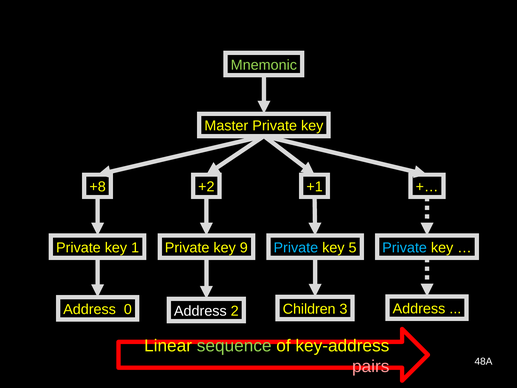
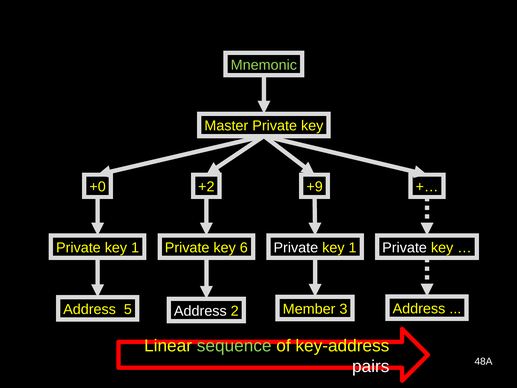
+8: +8 -> +0 (98, 187)
+1: +1 -> +9 (315, 187)
9: 9 -> 6 (244, 248)
Private colour: light blue -> white (296, 248)
5: 5 -> 1 (353, 248)
Private colour: light blue -> white (405, 248)
Children: Children -> Member (309, 309)
0: 0 -> 5 (128, 309)
pairs colour: pink -> white (371, 366)
